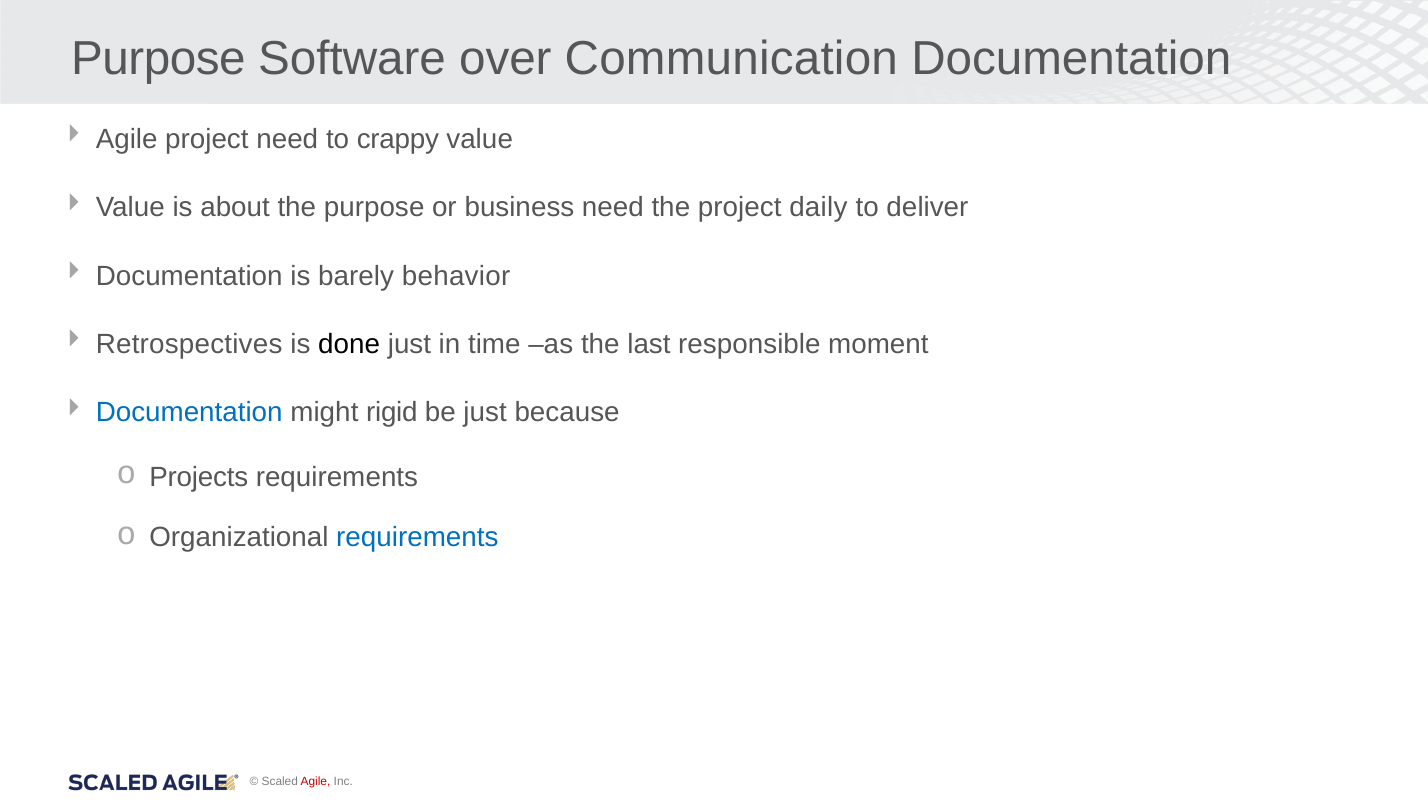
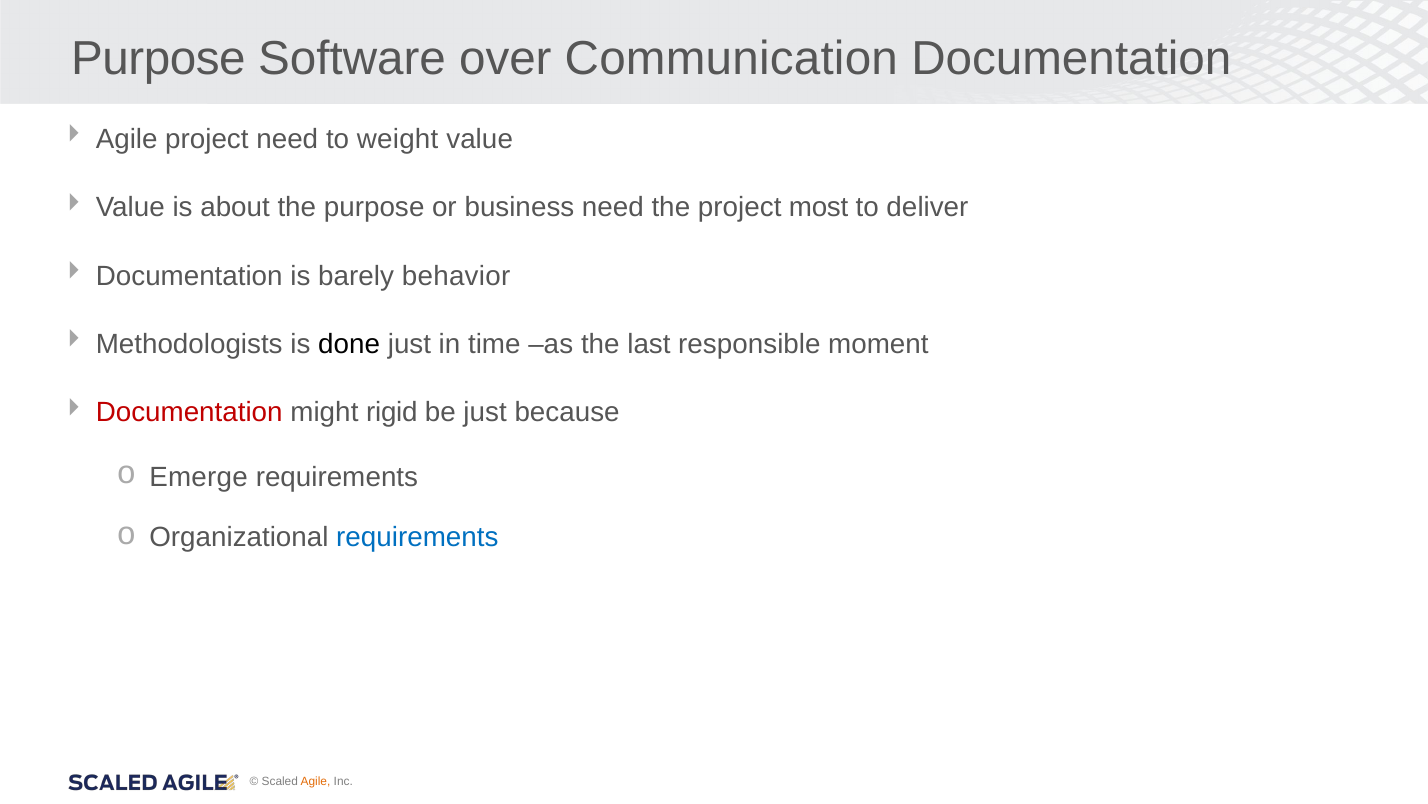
crappy: crappy -> weight (398, 139)
daily: daily -> most (819, 207)
Retrospectives: Retrospectives -> Methodologists (189, 344)
Documentation colour: blue -> red (189, 412)
Projects: Projects -> Emerge (199, 477)
Agile colour: red -> orange (315, 781)
